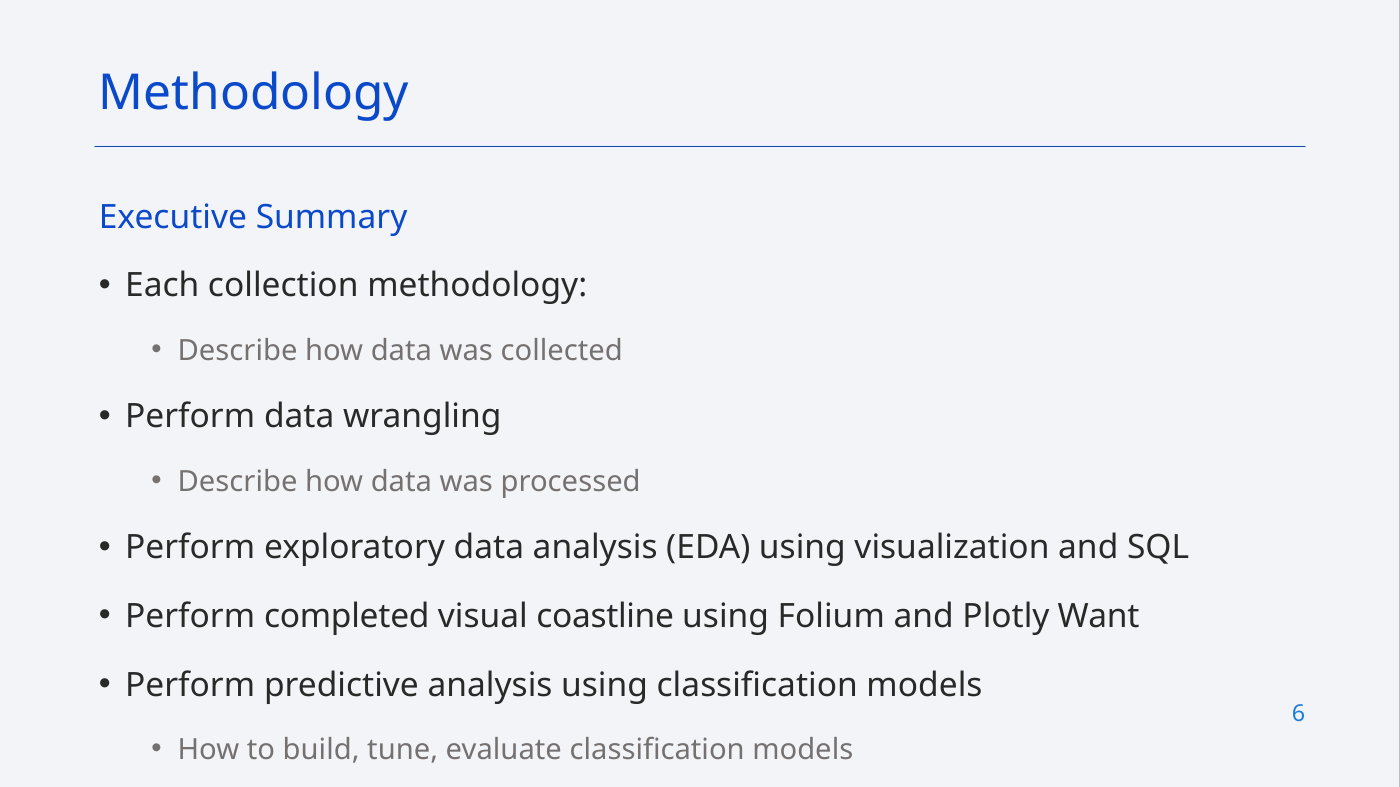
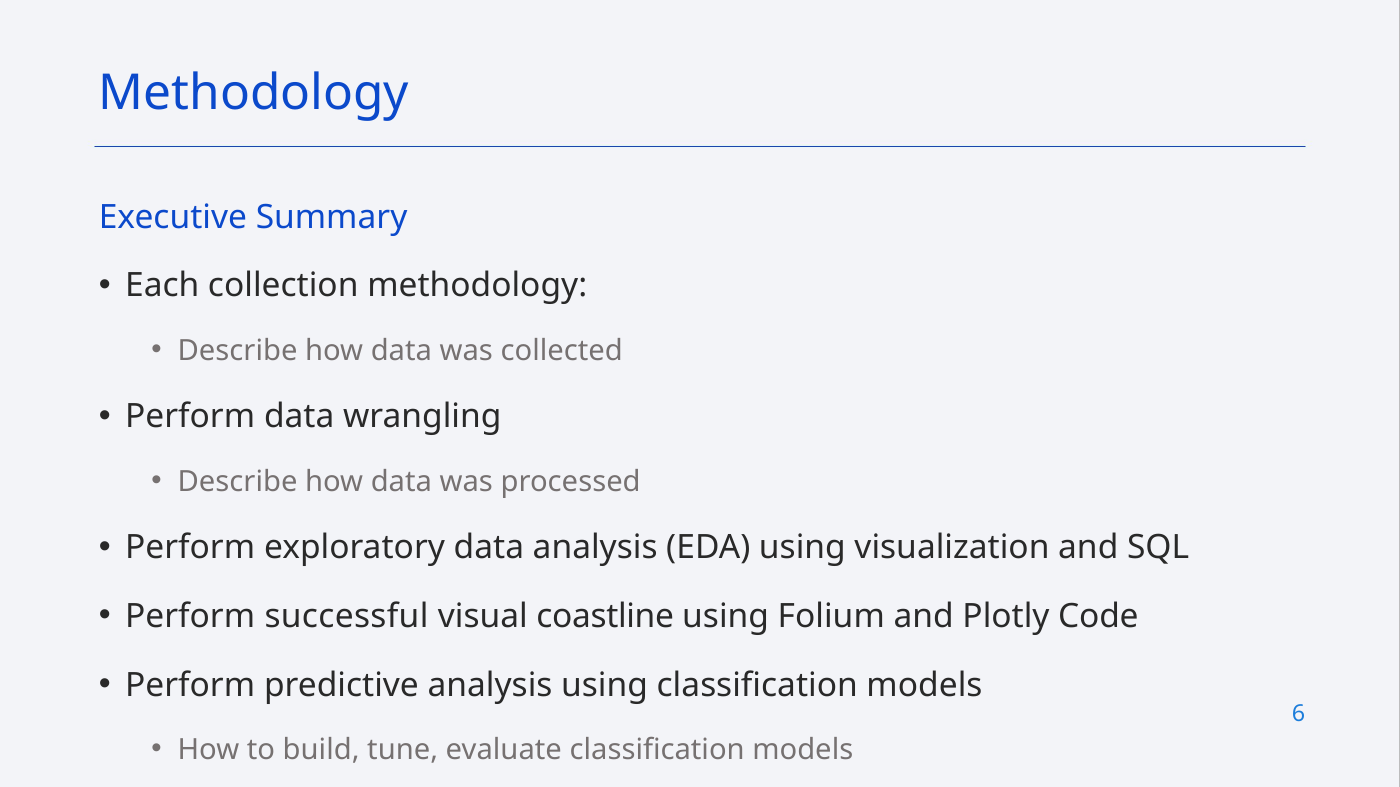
completed: completed -> successful (346, 617)
Want: Want -> Code (1098, 617)
